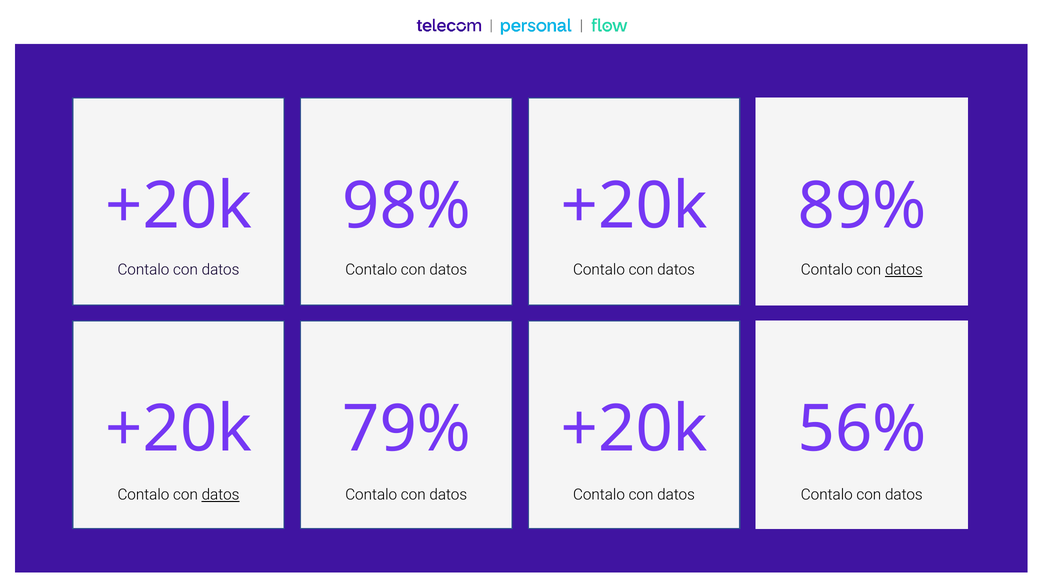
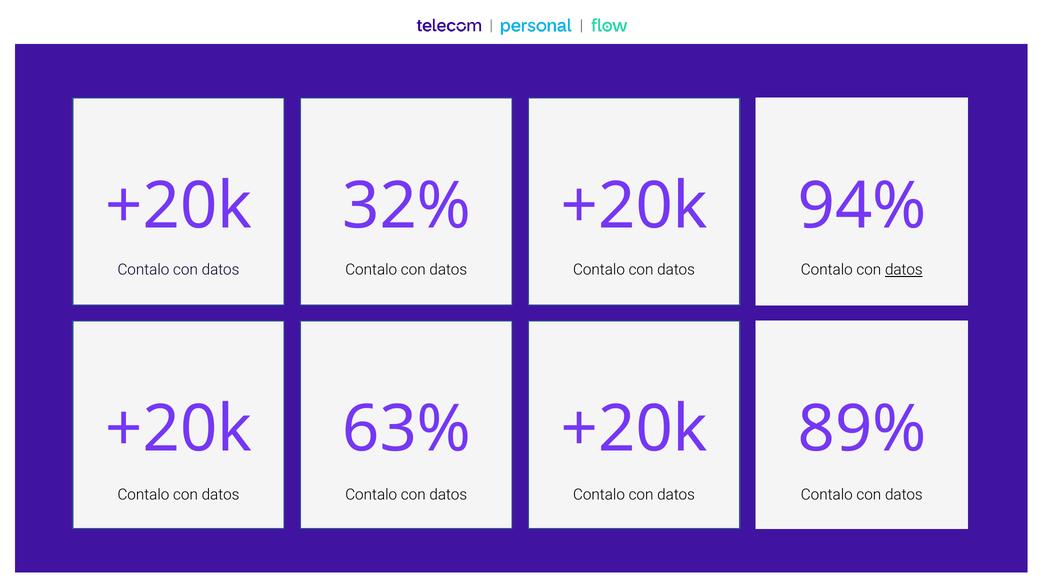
98%: 98% -> 32% (407, 206)
89%: 89% -> 94% (862, 206)
79%: 79% -> 63% (407, 429)
56%: 56% -> 89% (862, 429)
datos underline: present -> none (221, 495)
